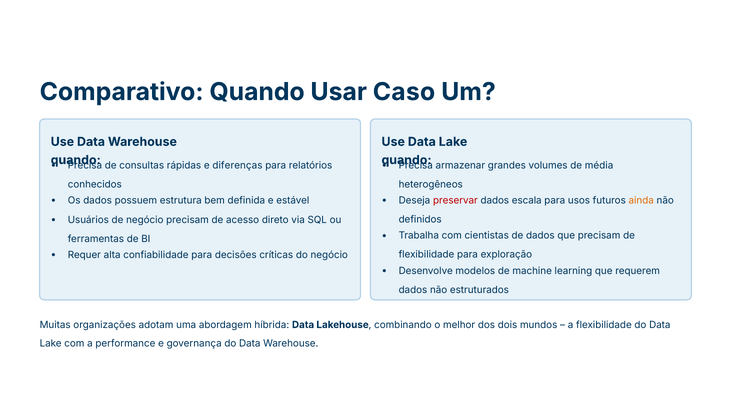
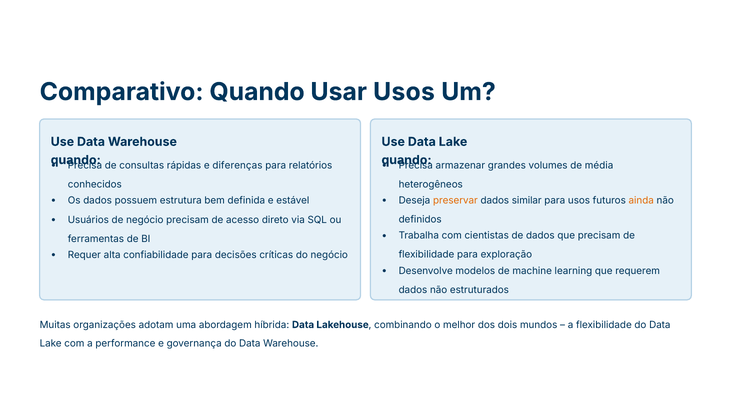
Usar Caso: Caso -> Usos (404, 92)
preservar colour: red -> orange (455, 201)
escala: escala -> similar (527, 201)
